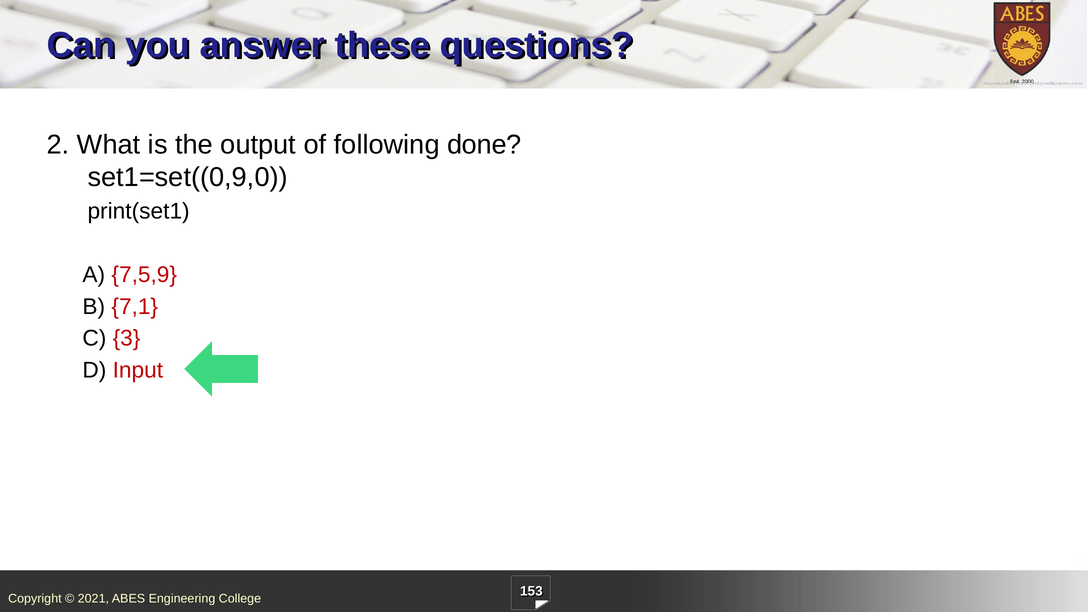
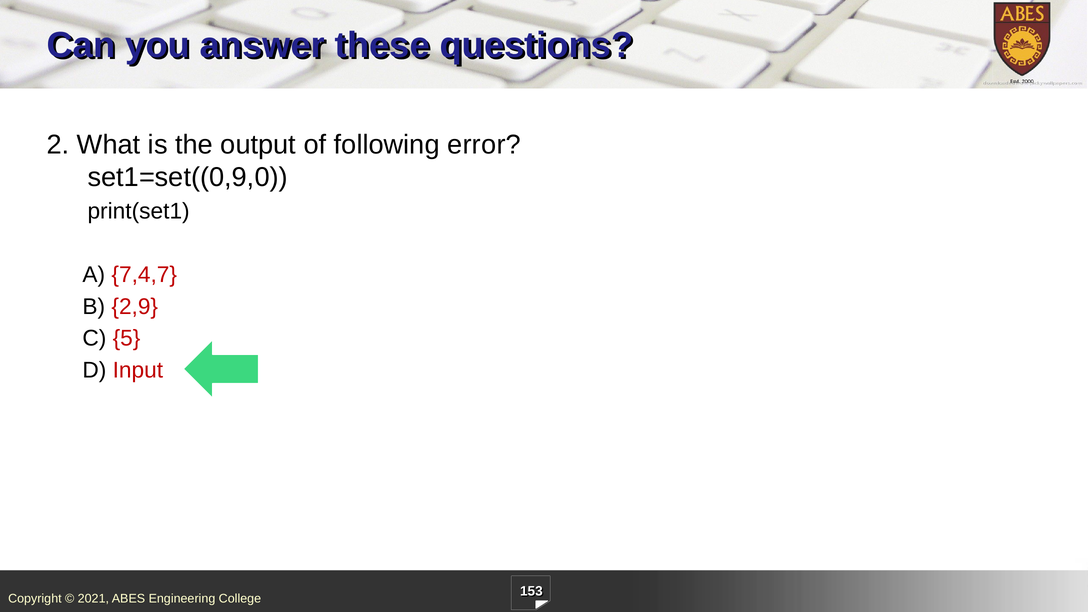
done: done -> error (484, 145)
7,5,9: 7,5,9 -> 7,4,7 (144, 275)
7,1: 7,1 -> 2,9 (135, 307)
3: 3 -> 5 (127, 338)
